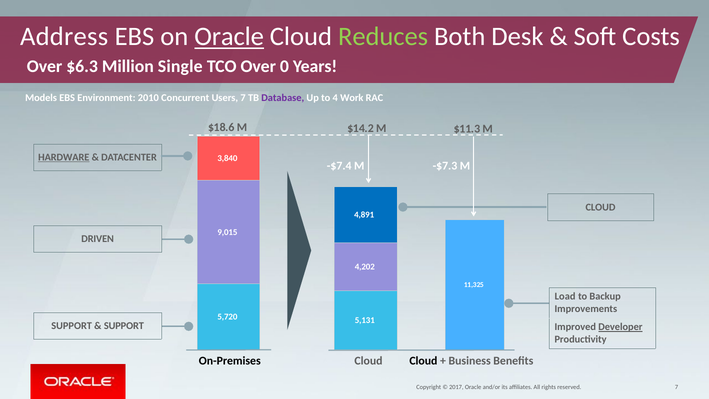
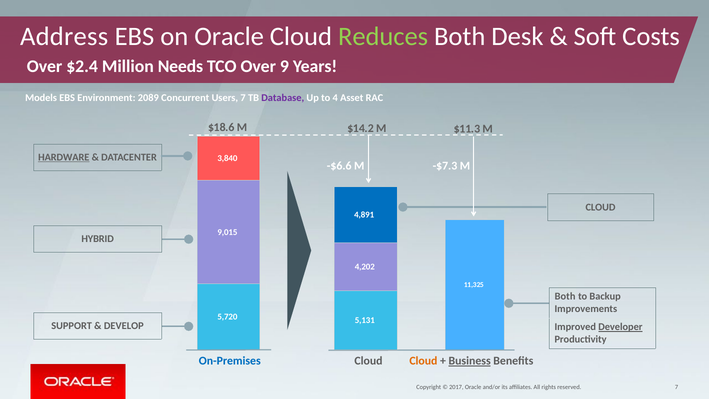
Oracle underline: present -> none (229, 37)
$6.3: $6.3 -> $2.4 (82, 66)
Single: Single -> Needs (180, 66)
0: 0 -> 9 (284, 66)
2010: 2010 -> 2089 (148, 98)
Work: Work -> Asset (352, 98)
-$7.4: -$7.4 -> -$6.6 (339, 166)
DRIVEN: DRIVEN -> HYBRID (98, 239)
Load: Load -> Both (565, 296)
SUPPORT: SUPPORT -> DEVELOP (124, 326)
On-Premises colour: black -> blue (230, 361)
Cloud colour: black -> orange (423, 361)
Business underline: none -> present (470, 361)
